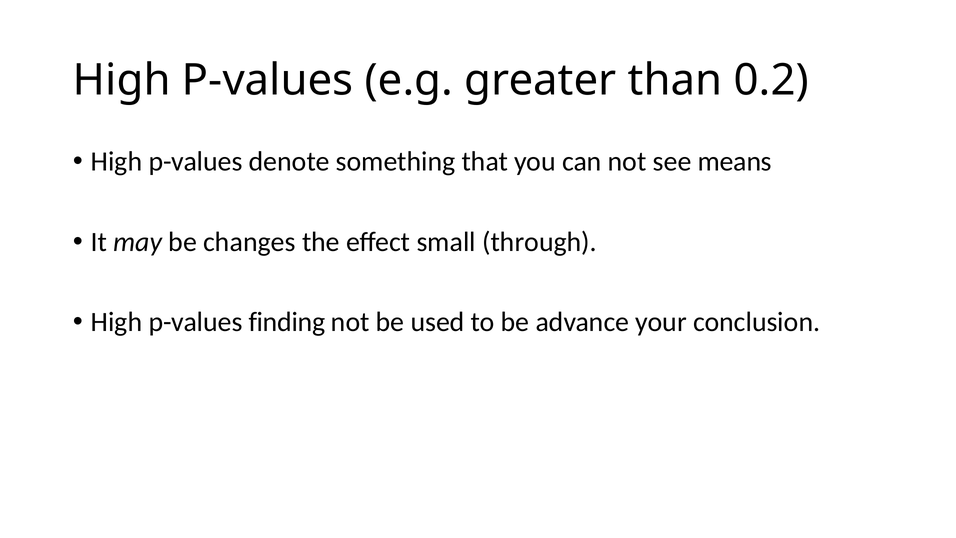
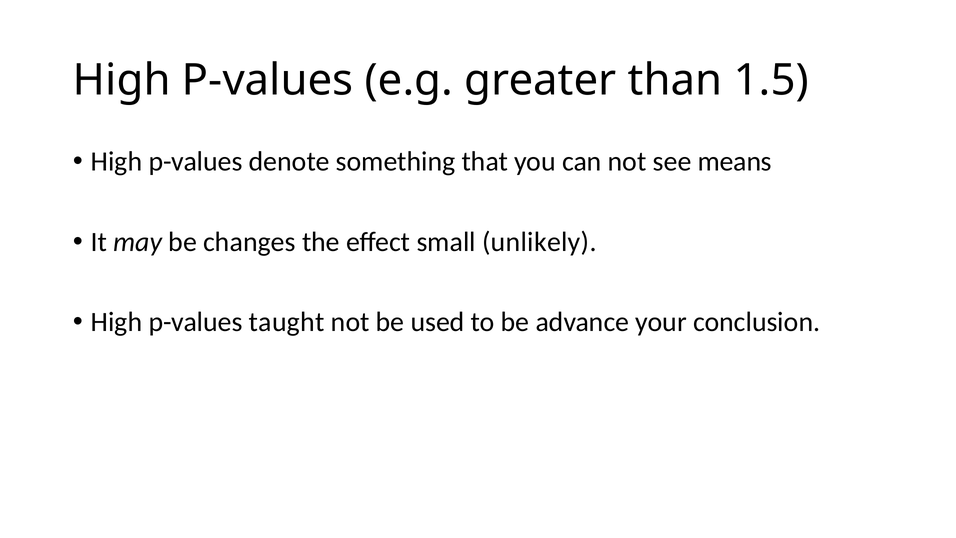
0.2: 0.2 -> 1.5 (771, 80)
through: through -> unlikely (539, 242)
finding: finding -> taught (287, 322)
